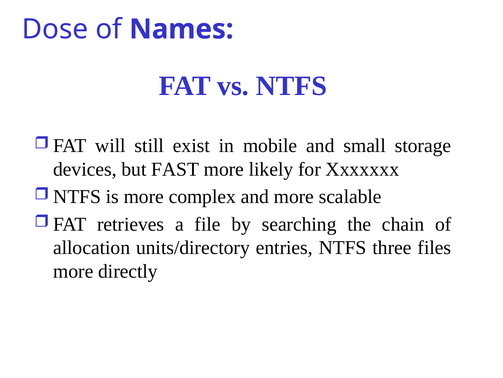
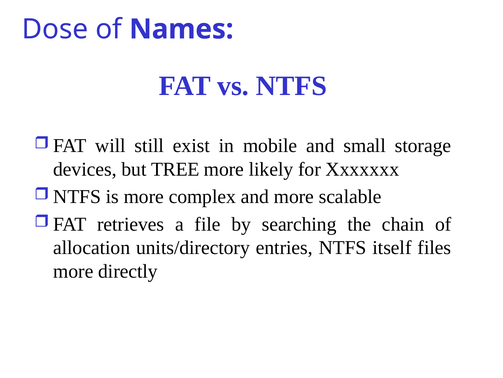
FAST: FAST -> TREE (175, 169)
three: three -> itself (392, 247)
